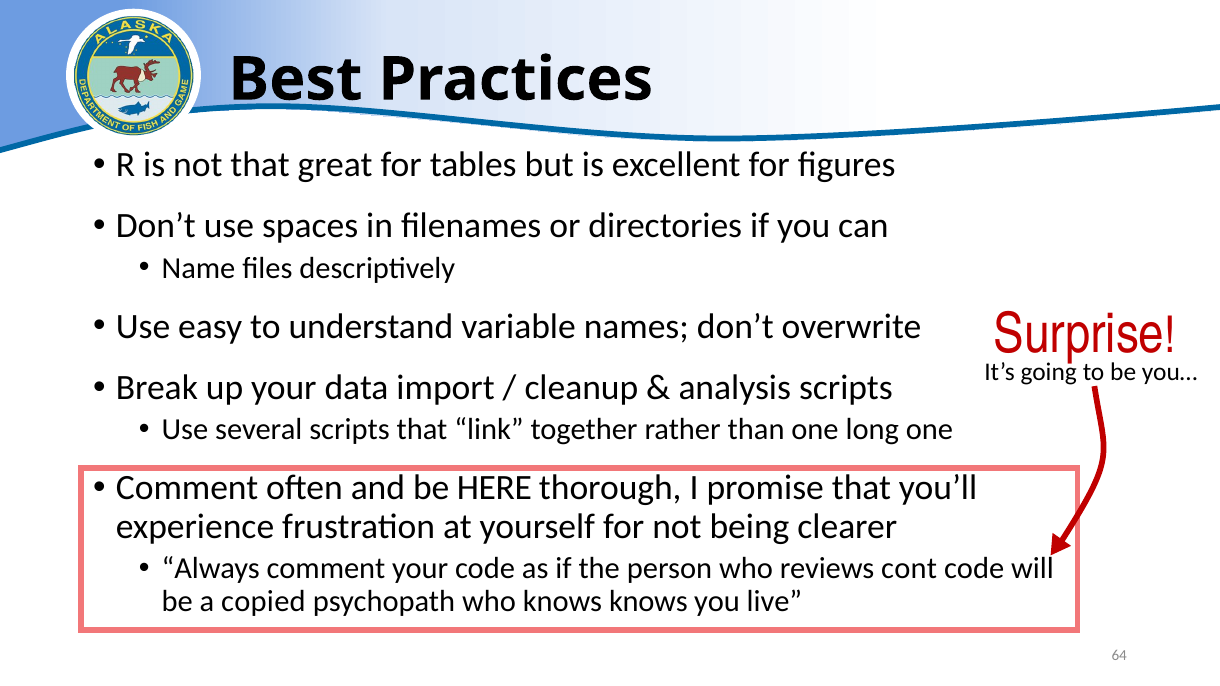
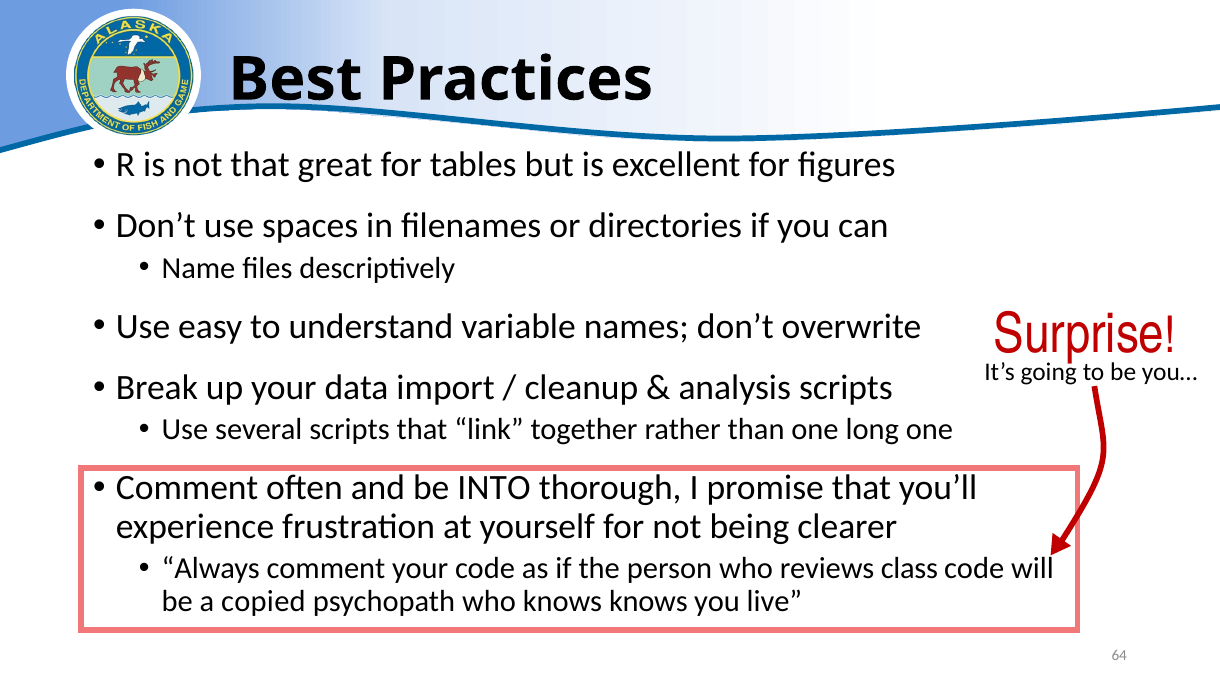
HERE: HERE -> INTO (494, 488)
cont: cont -> class (909, 569)
